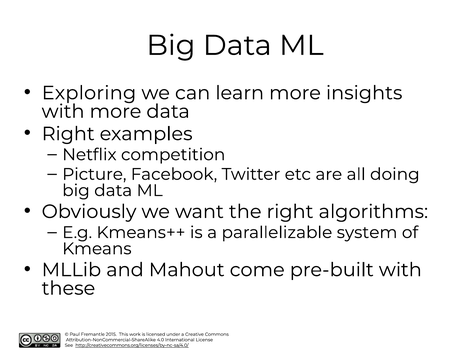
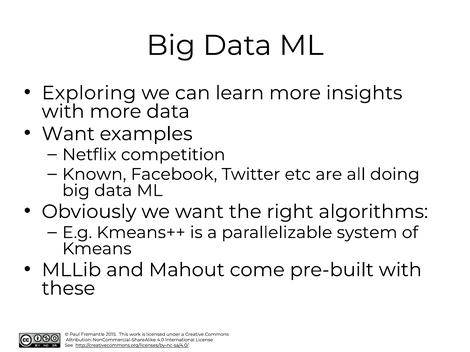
Right: Right -> Want (68, 134)
Picture: Picture -> Known (94, 175)
